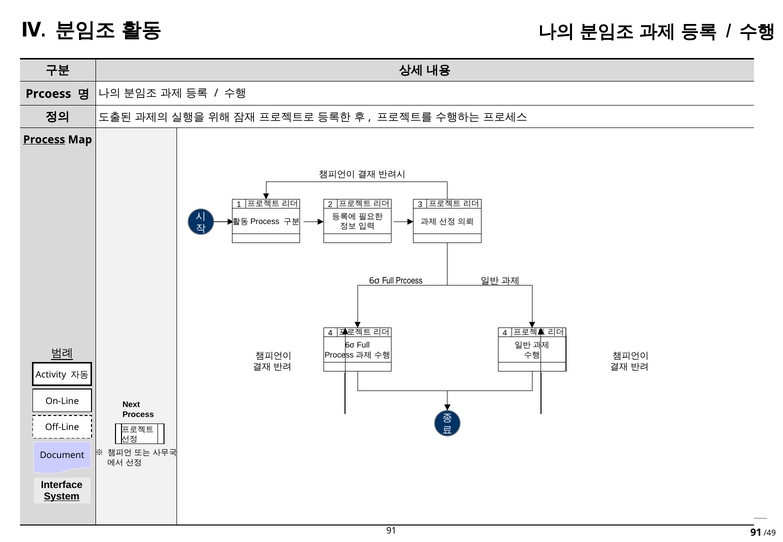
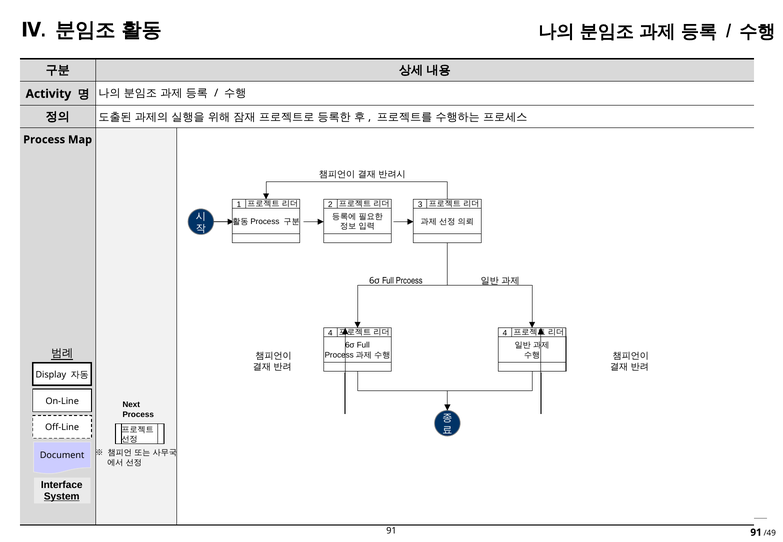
Prcoess: Prcoess -> Activity (48, 94)
Process underline: present -> none (44, 140)
Activity: Activity -> Display (51, 375)
